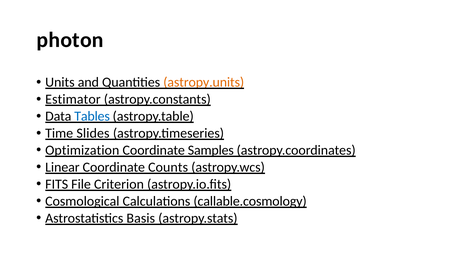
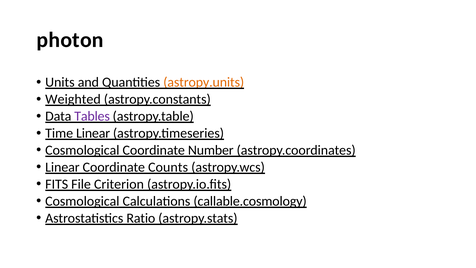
Estimator: Estimator -> Weighted (73, 99)
Tables colour: blue -> purple (92, 116)
Time Slides: Slides -> Linear (93, 133)
Optimization: Optimization -> Cosmological (82, 150)
Samples: Samples -> Number (211, 150)
Basis: Basis -> Ratio (141, 218)
